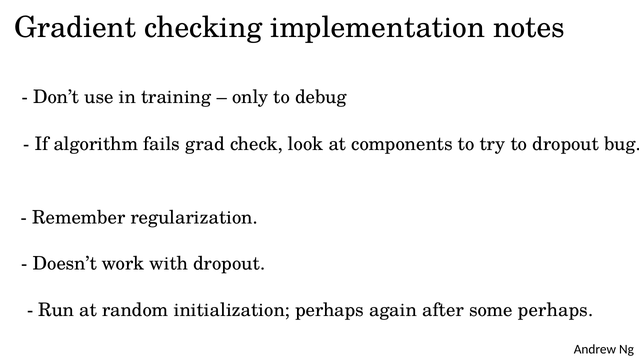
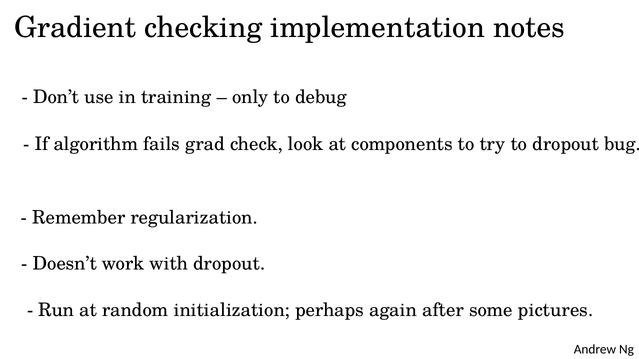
some perhaps: perhaps -> pictures (556, 310)
